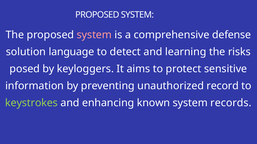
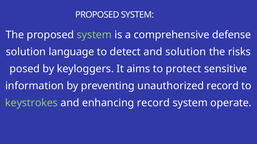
system colour: pink -> light green (94, 35)
and learning: learning -> solution (186, 52)
enhancing known: known -> record (153, 103)
records: records -> operate (231, 103)
